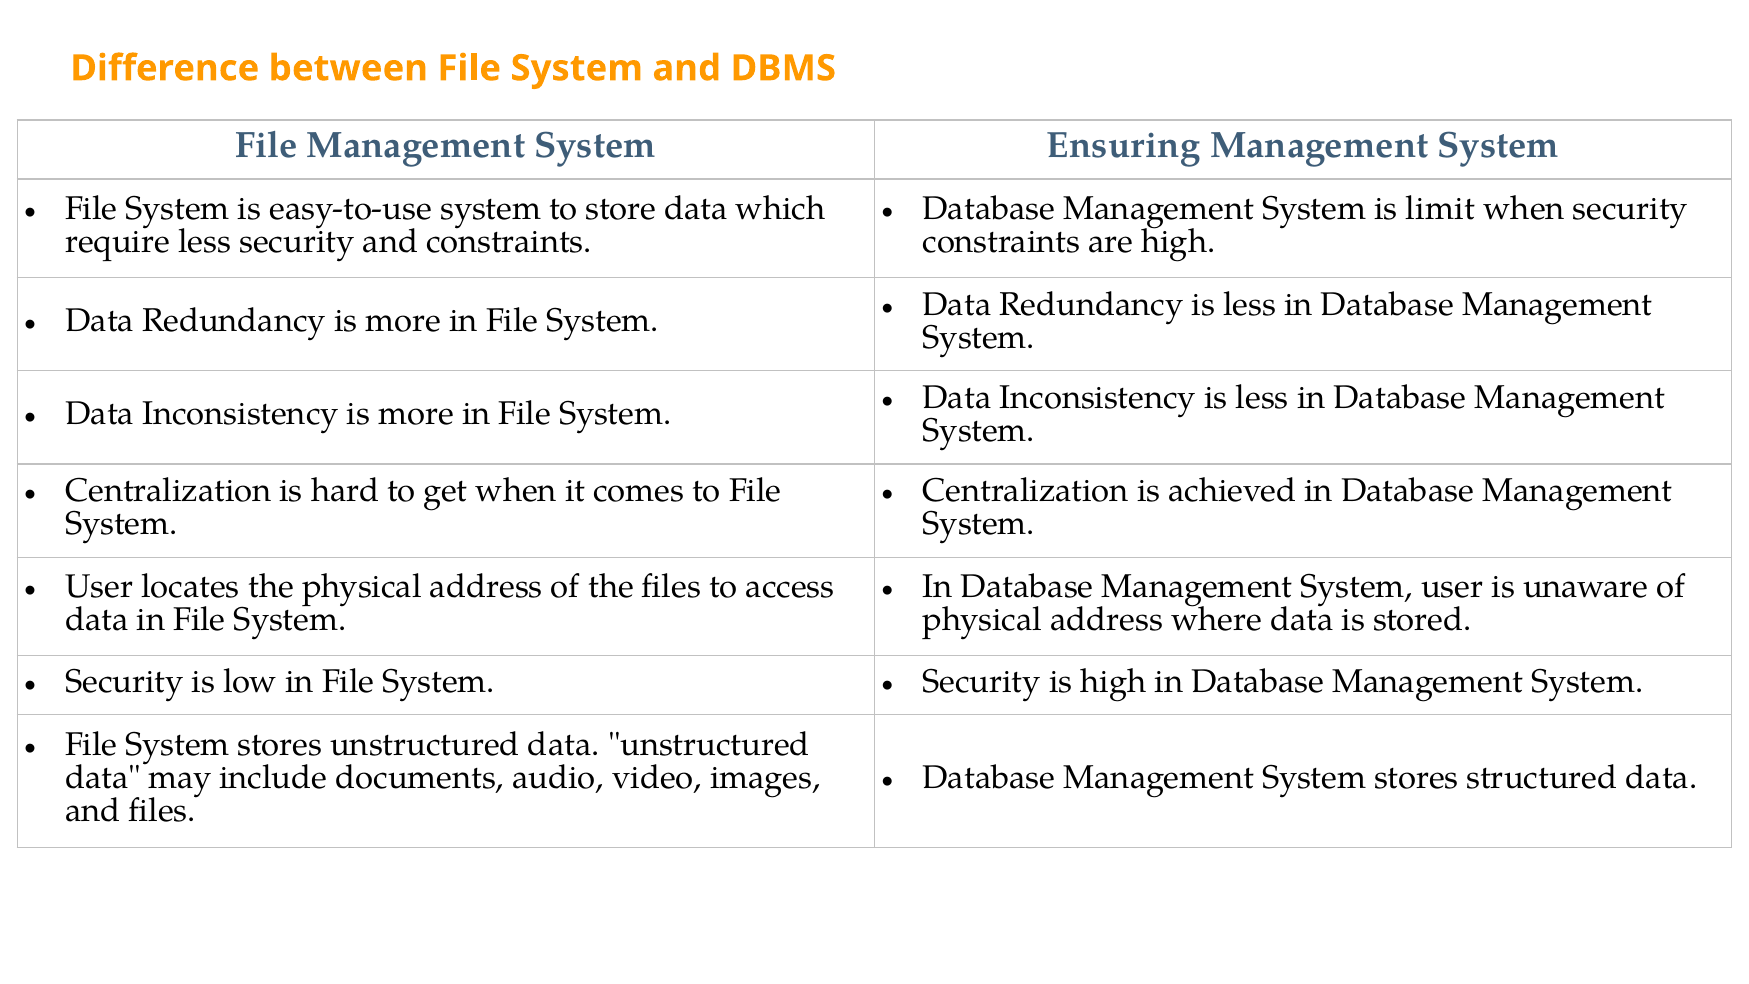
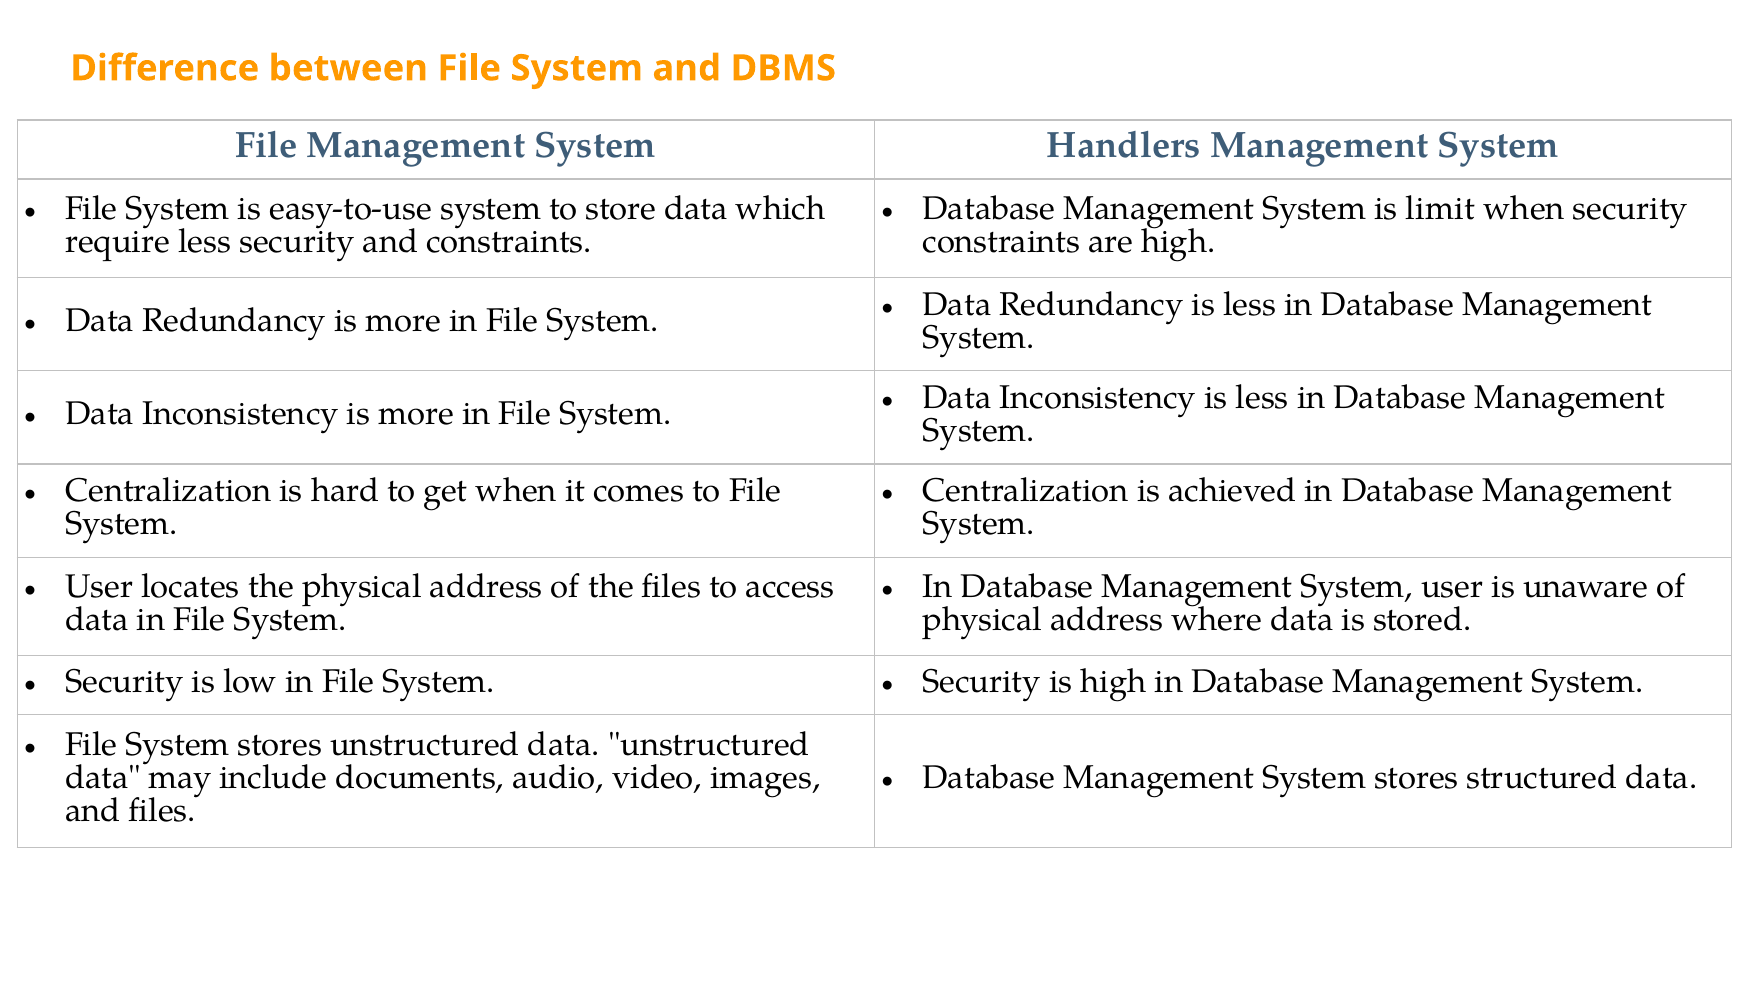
Ensuring: Ensuring -> Handlers (1124, 146)
